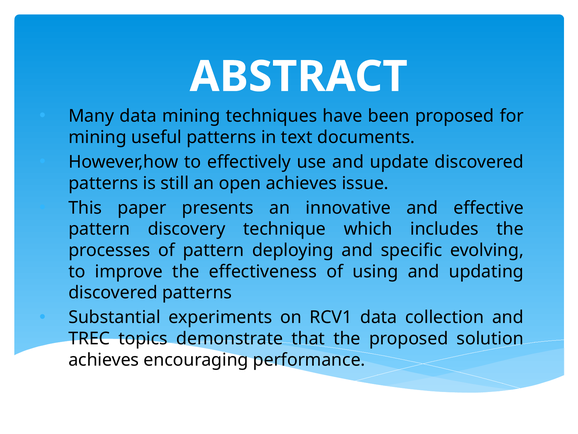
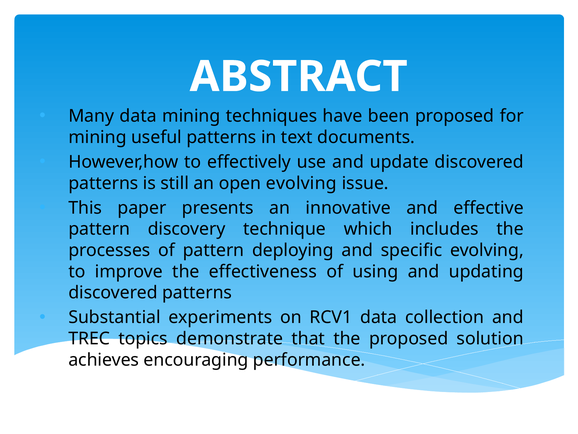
open achieves: achieves -> evolving (301, 183)
